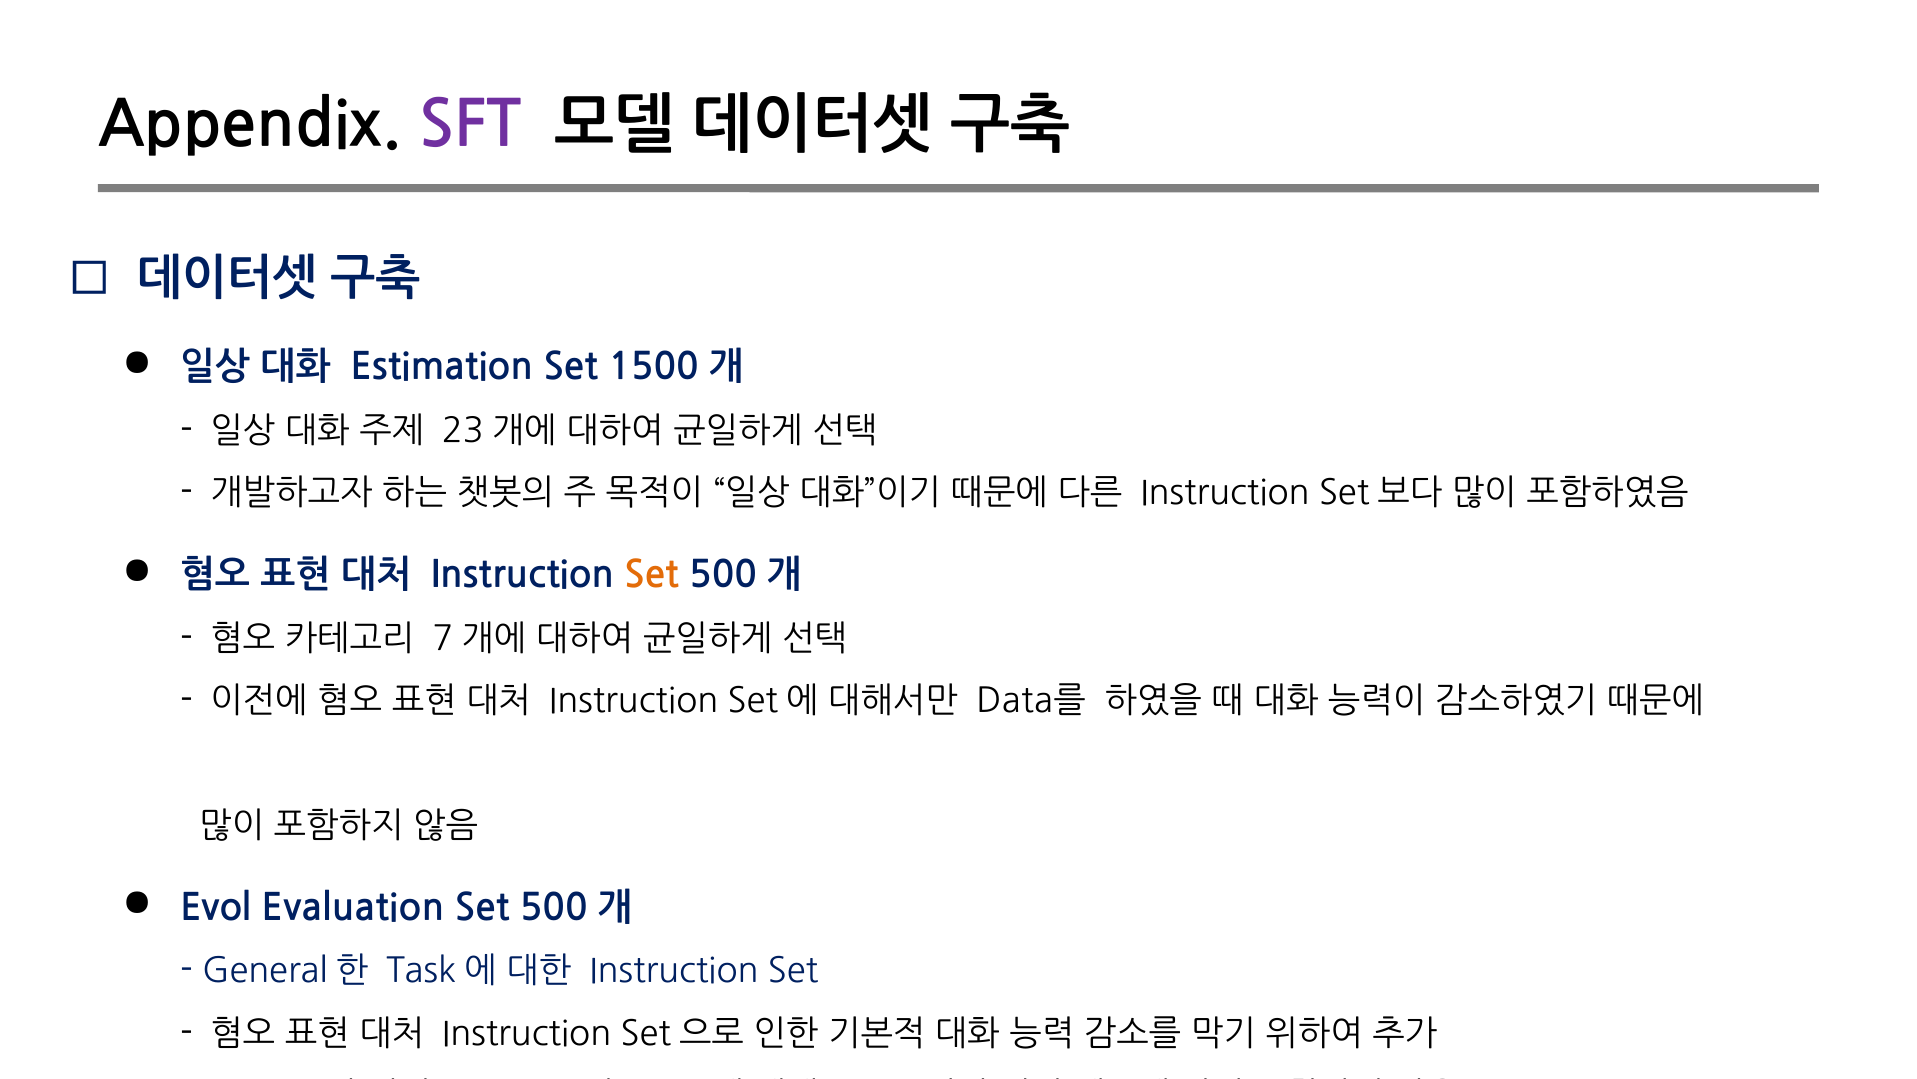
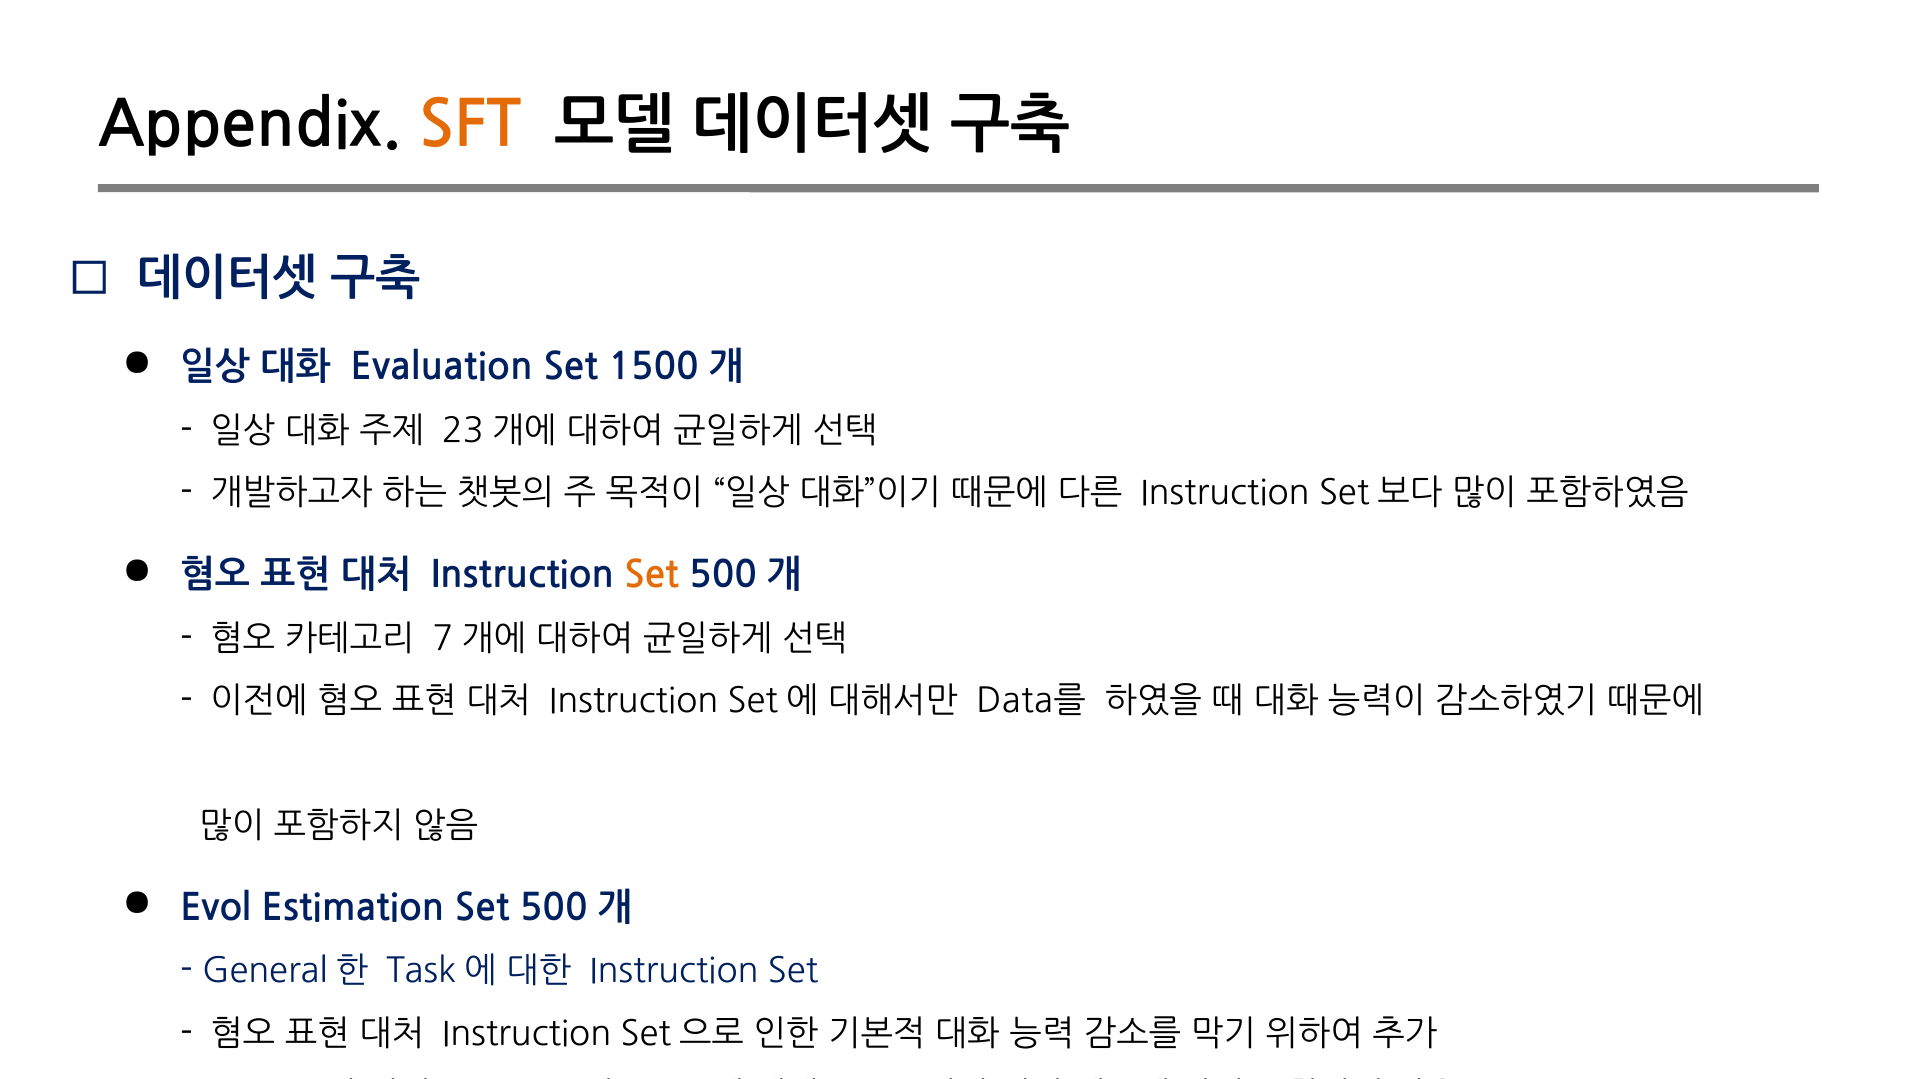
SFT colour: purple -> orange (470, 125)
Estimation: Estimation -> Evaluation (441, 367)
Evaluation: Evaluation -> Estimation (353, 907)
